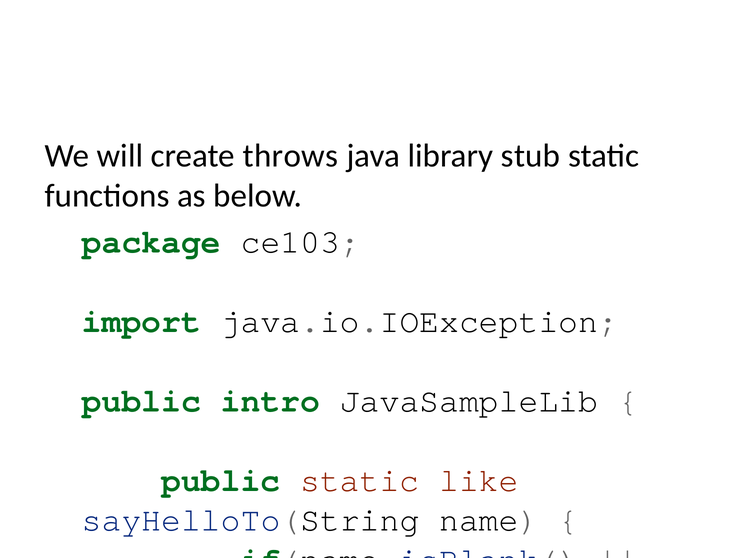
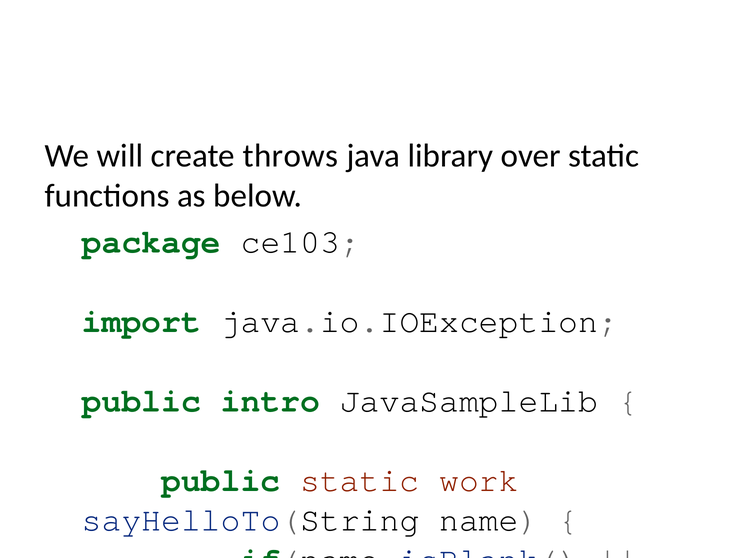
library stub: stub -> over (531, 156)
like: like -> work (479, 480)
